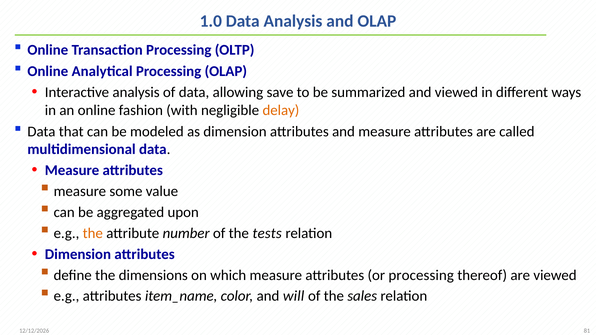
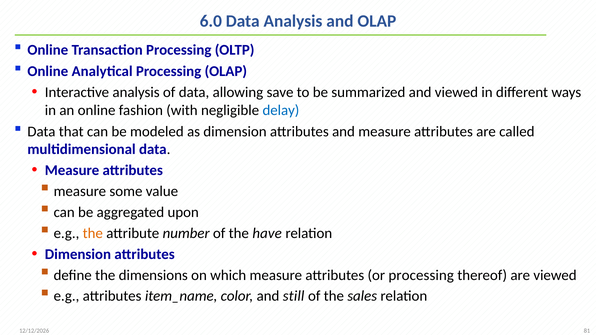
1.0: 1.0 -> 6.0 (211, 21)
delay colour: orange -> blue (281, 110)
tests: tests -> have (267, 233)
will: will -> still (294, 296)
